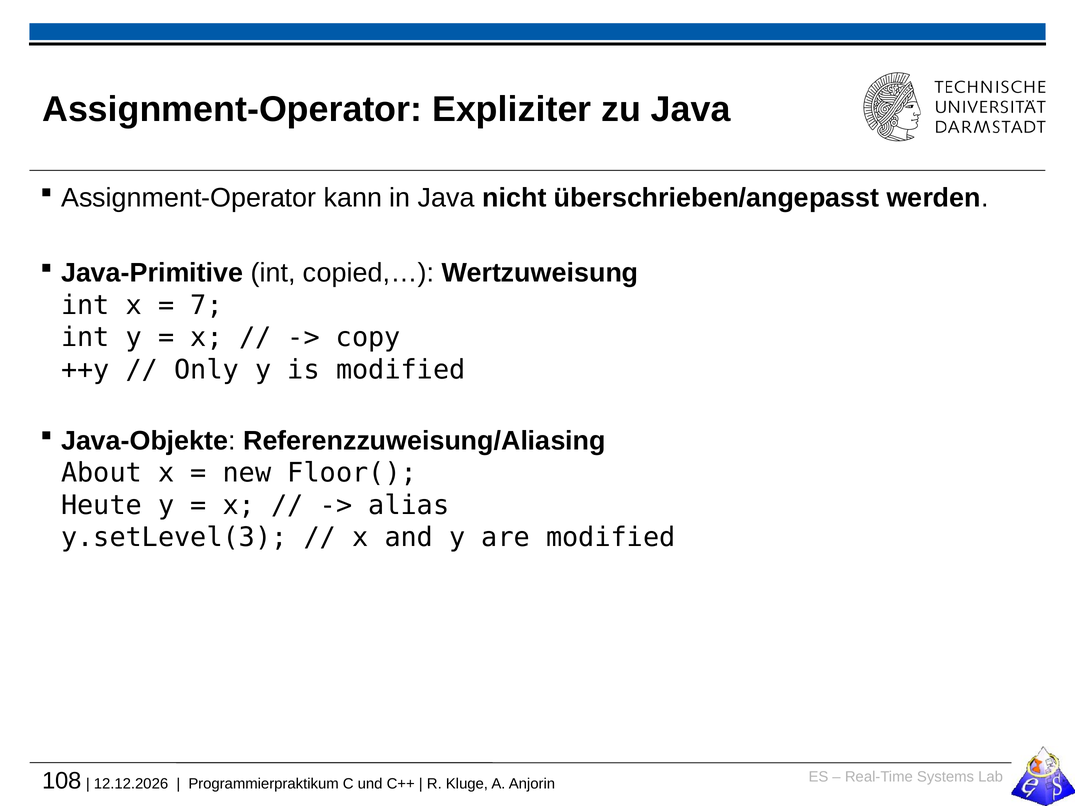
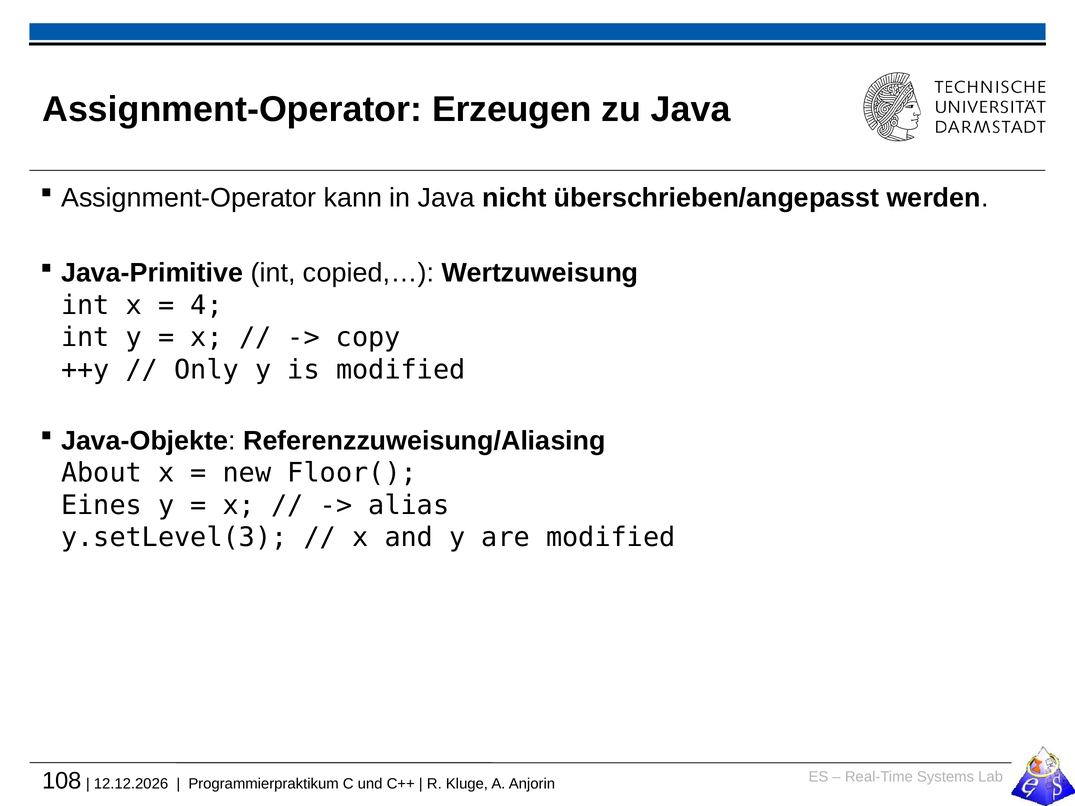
Expliziter: Expliziter -> Erzeugen (512, 109)
7: 7 -> 4 (207, 305)
Heute: Heute -> Eines (102, 505)
